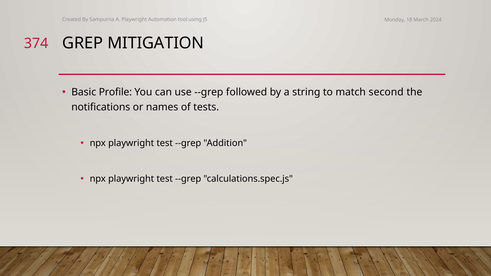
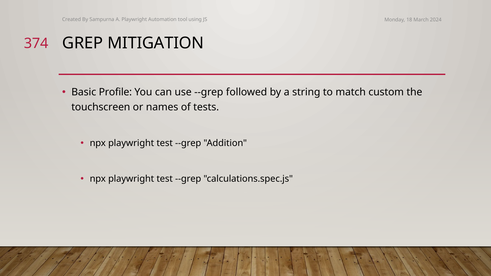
second: second -> custom (386, 92)
notifications: notifications -> touchscreen (101, 107)
